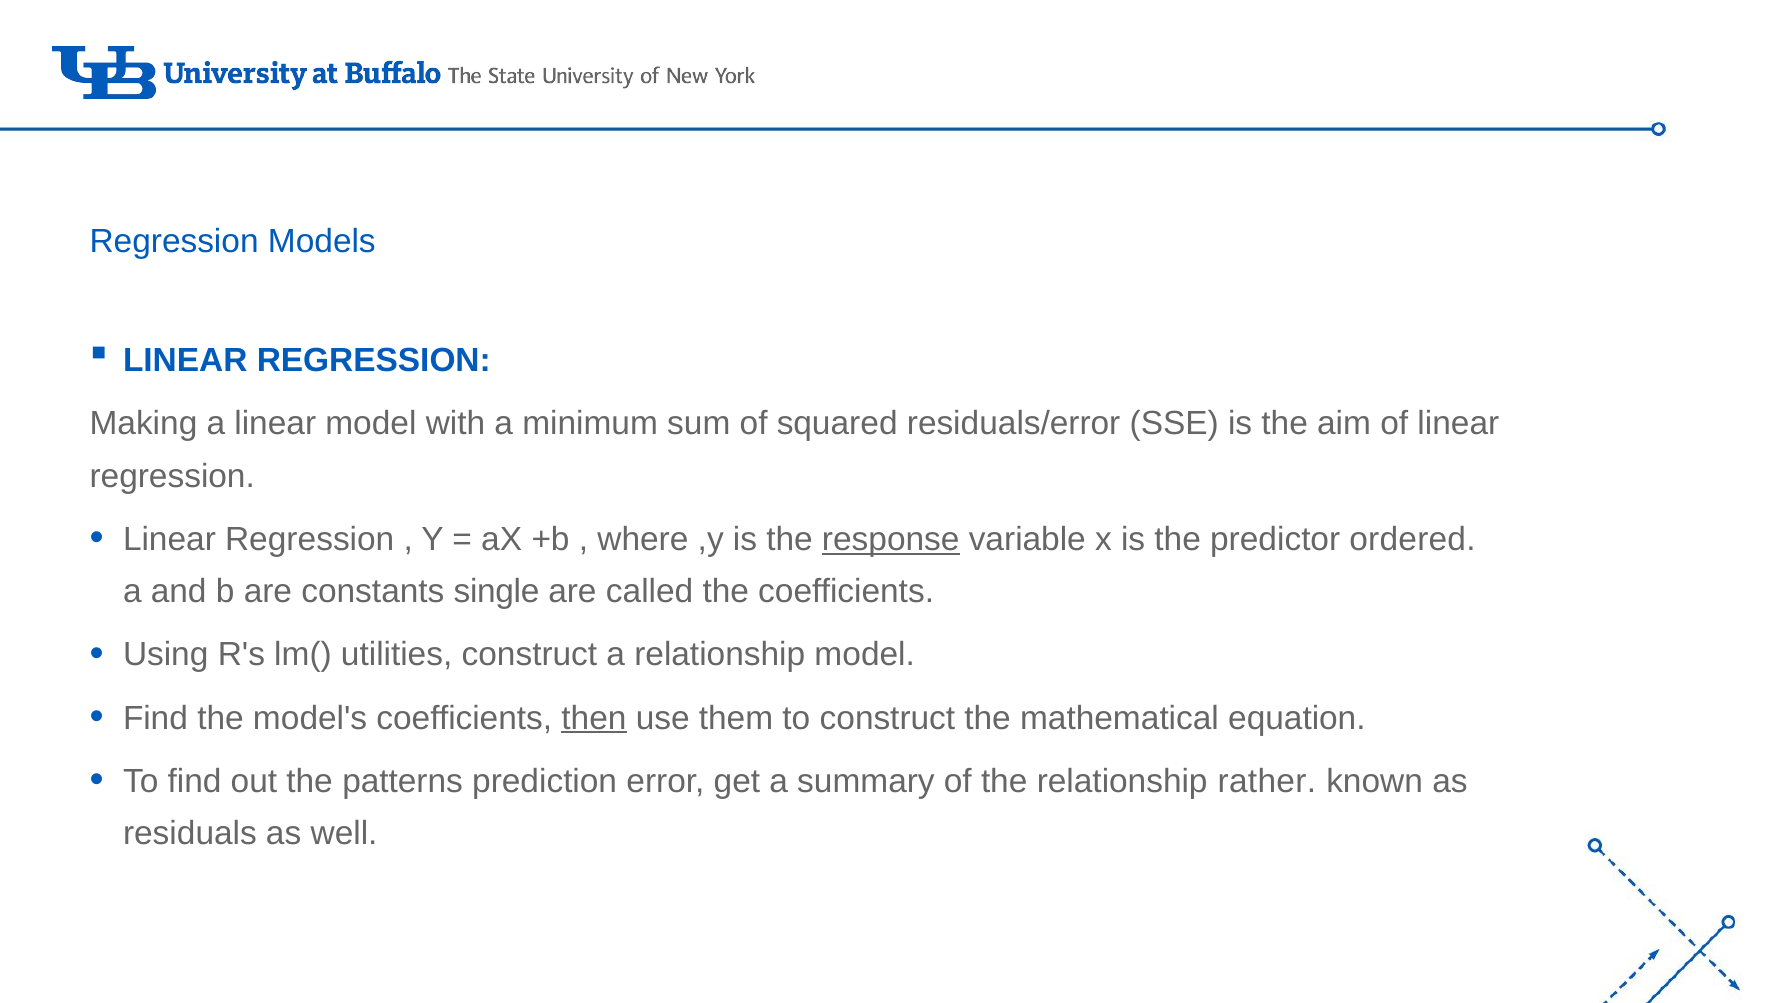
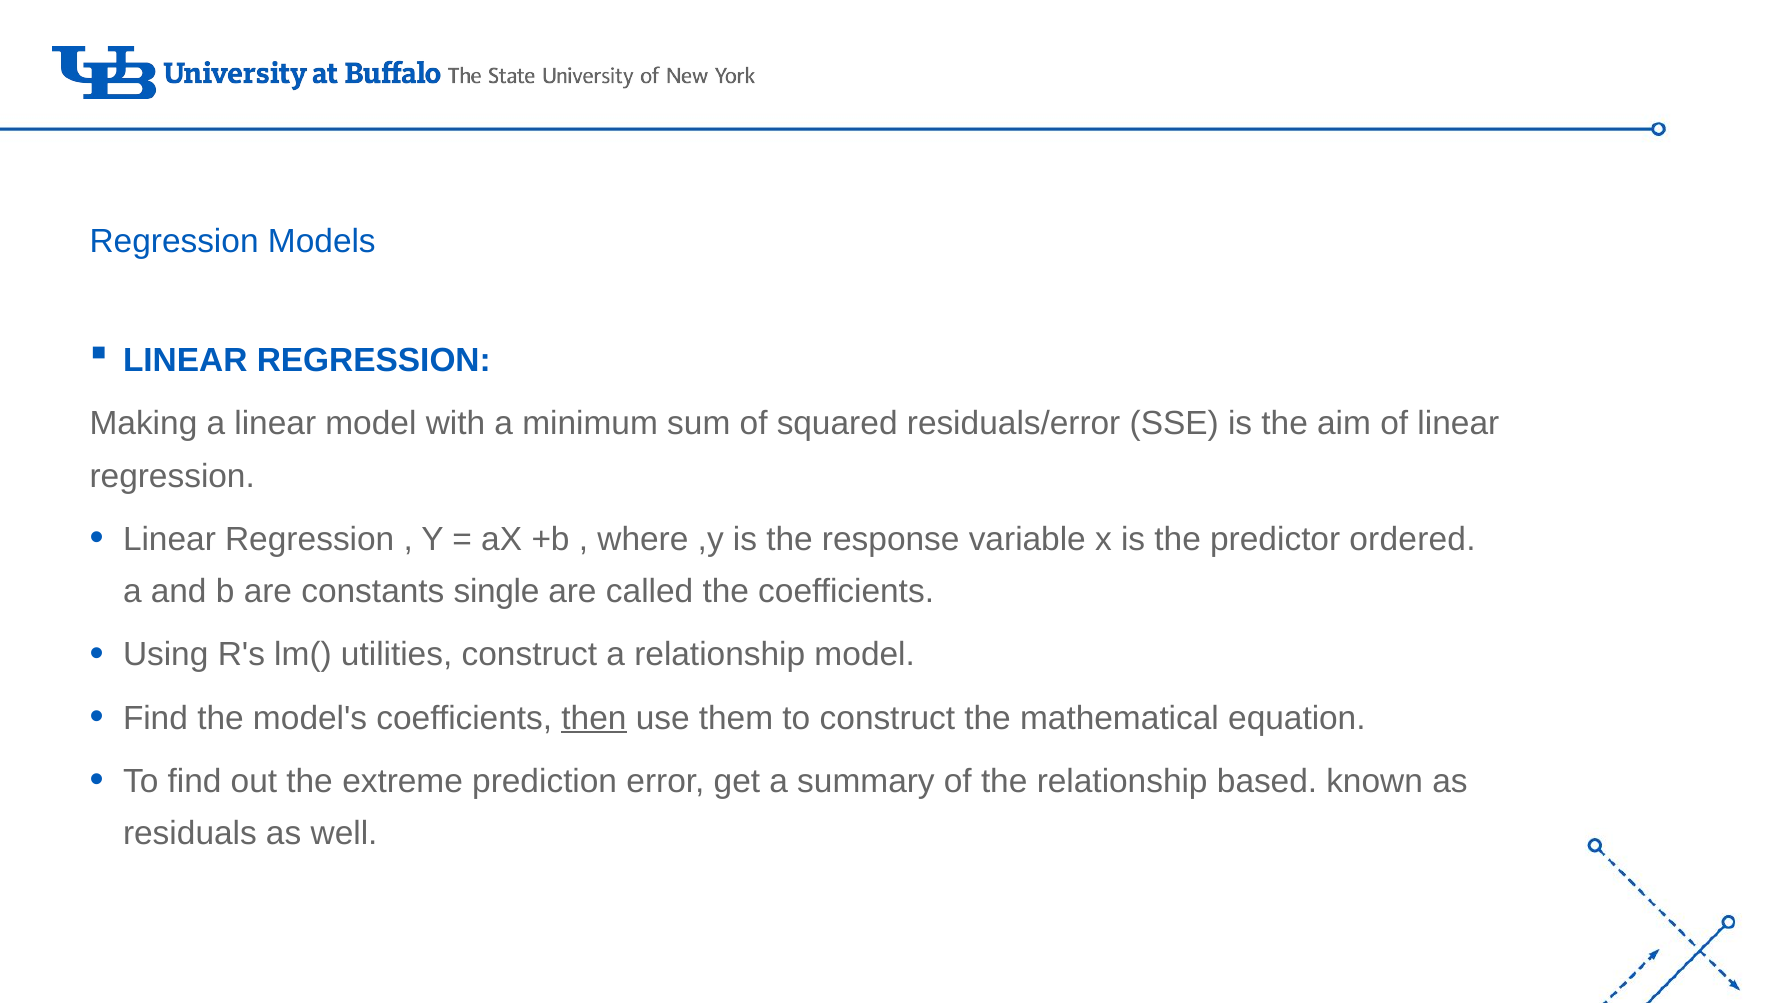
response underline: present -> none (891, 540)
patterns: patterns -> extreme (403, 782)
rather: rather -> based (1267, 782)
